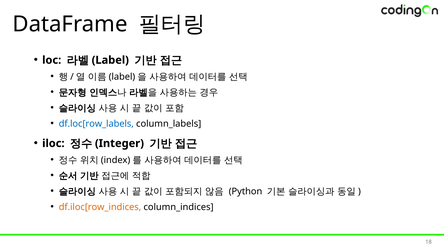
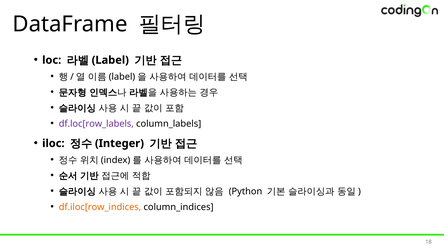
df.loc[row_labels colour: blue -> purple (96, 124)
